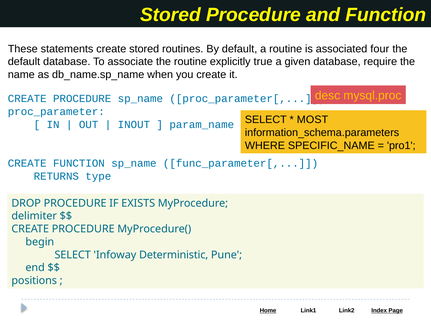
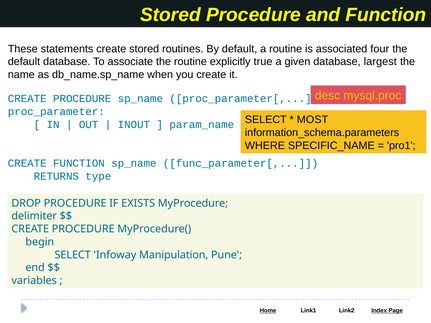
require: require -> largest (380, 62)
Deterministic: Deterministic -> Manipulation (174, 255)
positions: positions -> variables (34, 281)
